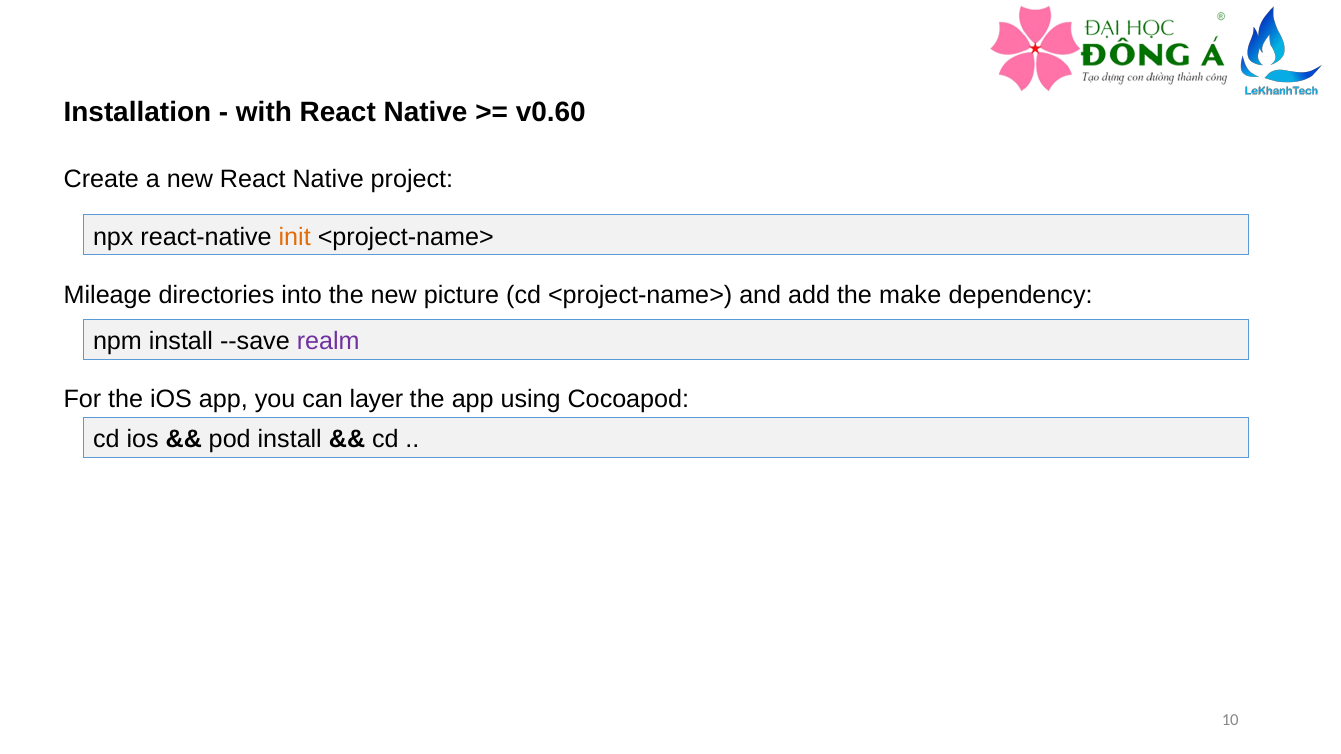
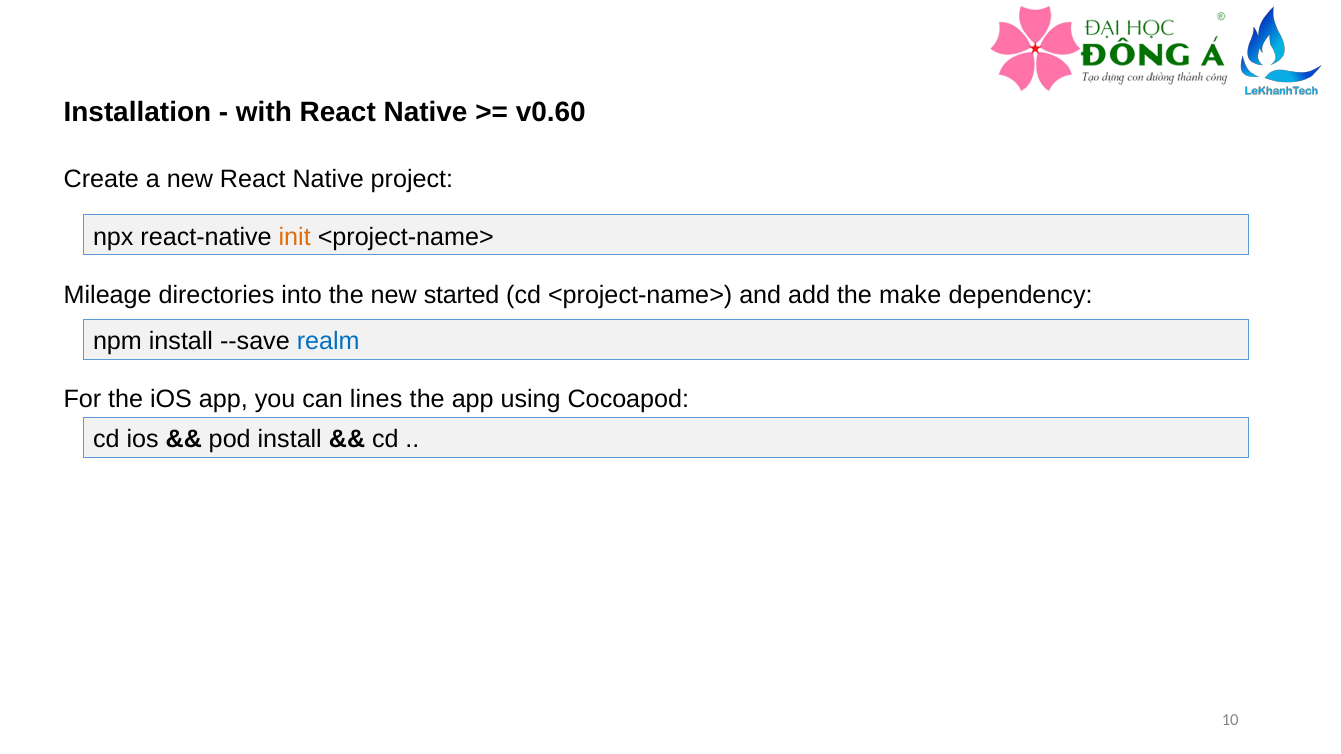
picture: picture -> started (462, 296)
realm colour: purple -> blue (328, 342)
layer: layer -> lines (376, 399)
